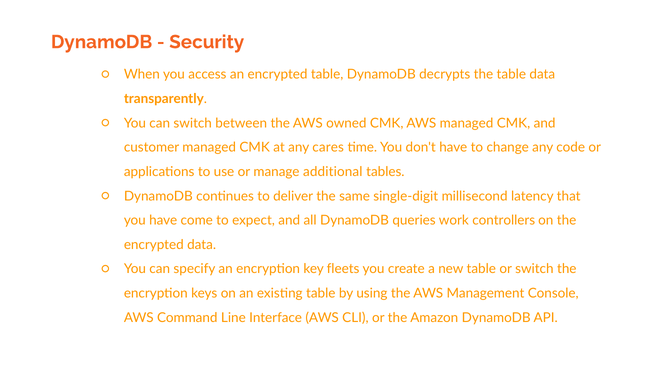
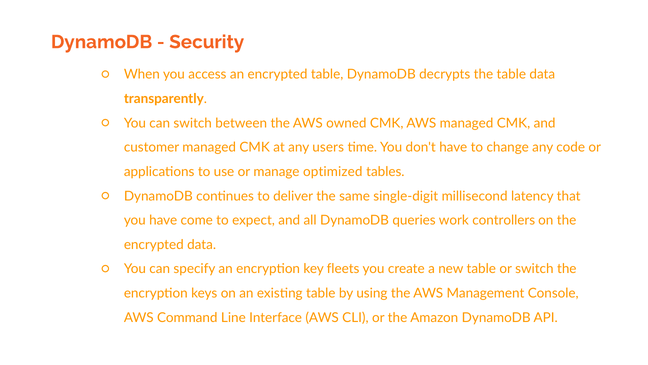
cares: cares -> users (328, 147)
additional: additional -> optimized (333, 172)
